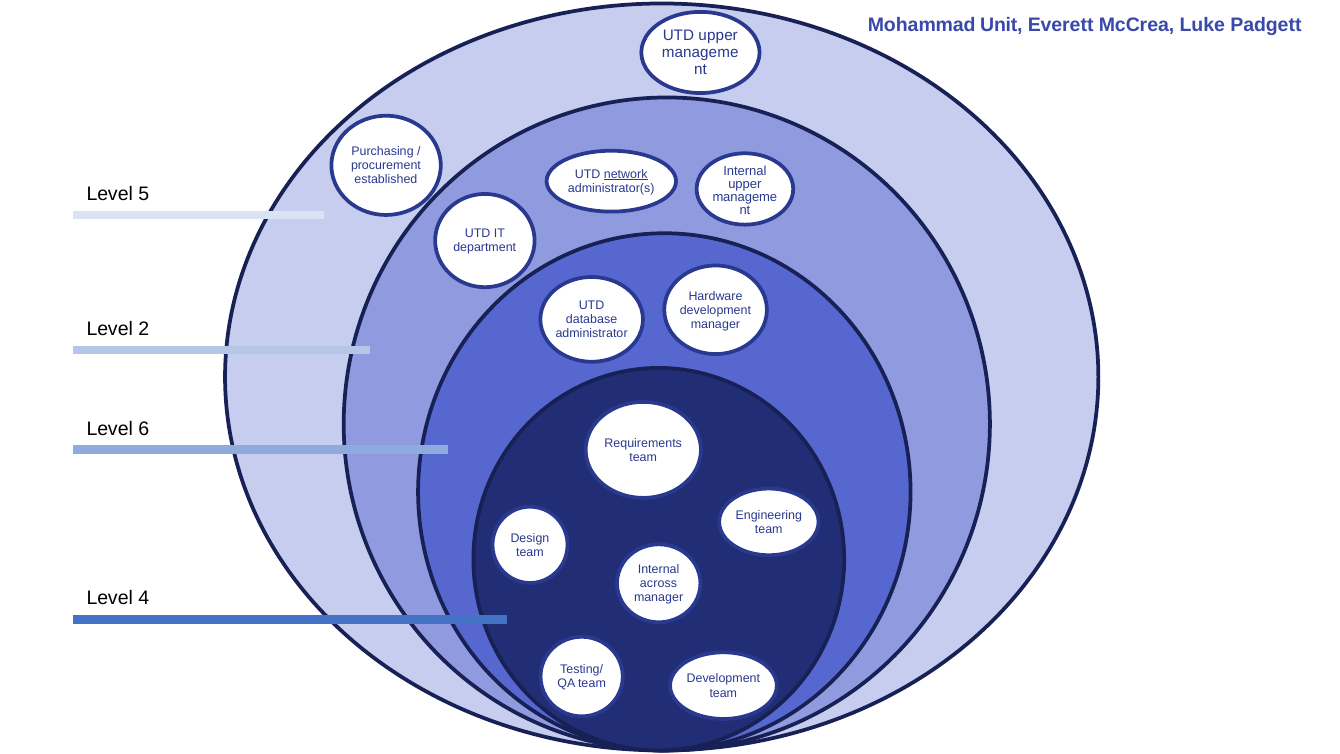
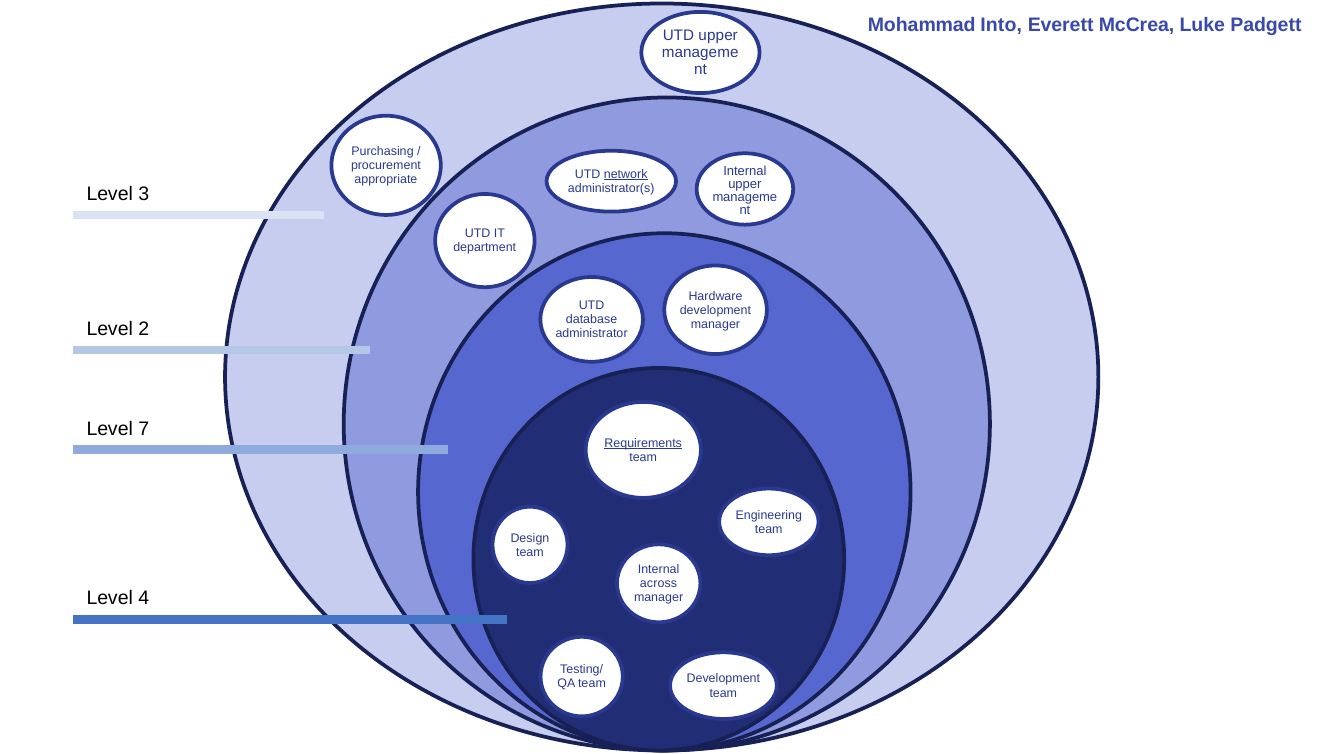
Unit: Unit -> Into (1001, 25)
established: established -> appropriate (386, 180)
5: 5 -> 3 (144, 194)
6: 6 -> 7 (144, 429)
Requirements underline: none -> present (643, 443)
